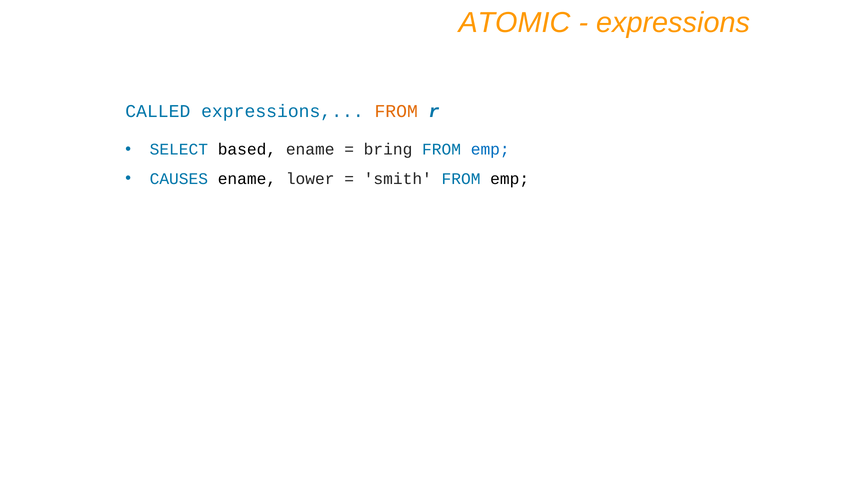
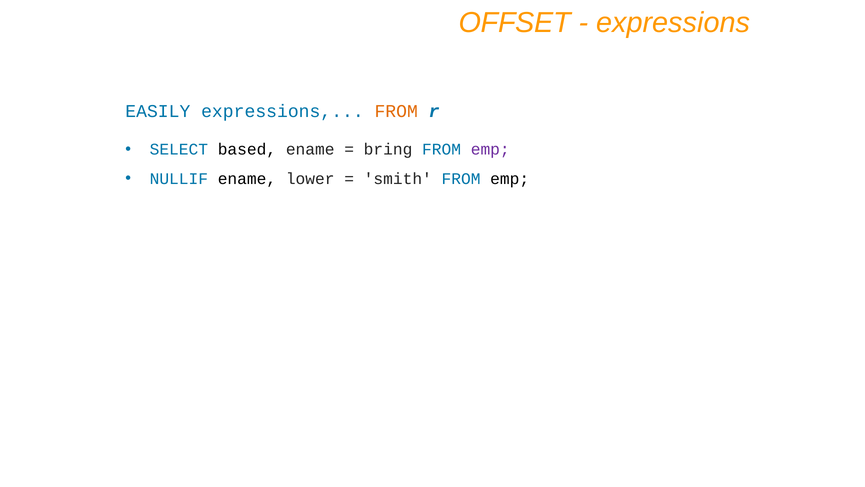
ATOMIC: ATOMIC -> OFFSET (515, 23)
CALLED: CALLED -> EASILY (158, 111)
emp colour: blue -> purple (490, 149)
CAUSES: CAUSES -> NULLIF (179, 179)
